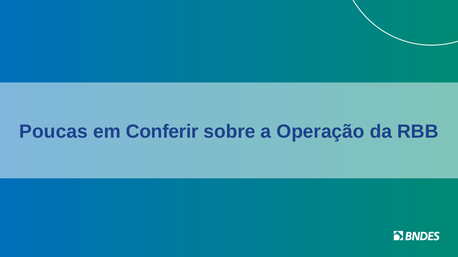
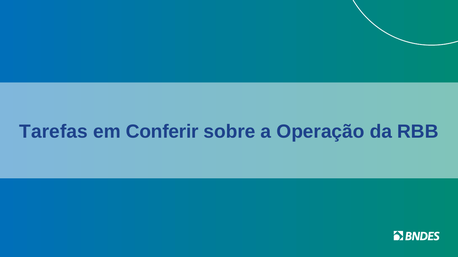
Poucas: Poucas -> Tarefas (54, 132)
